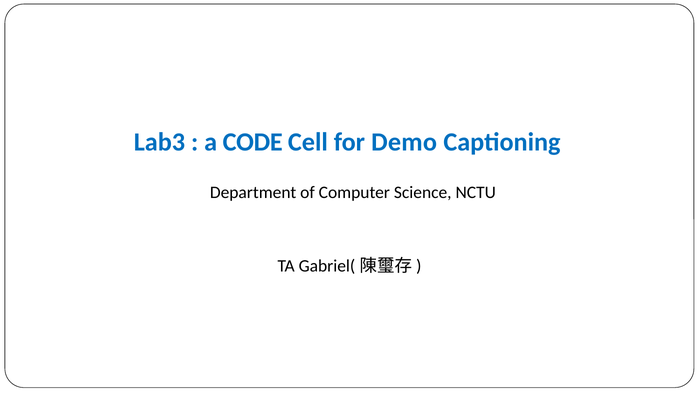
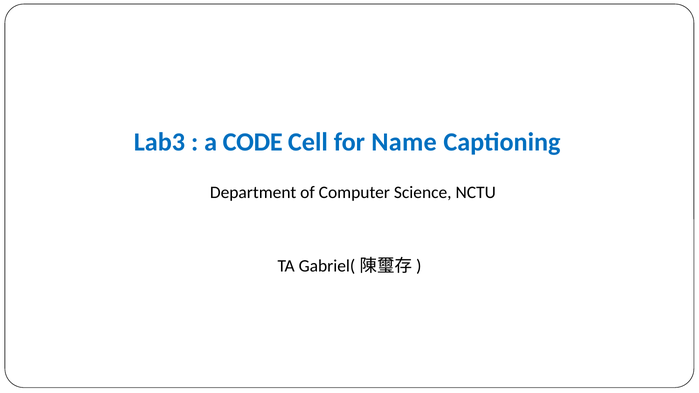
Demo: Demo -> Name (404, 142)
